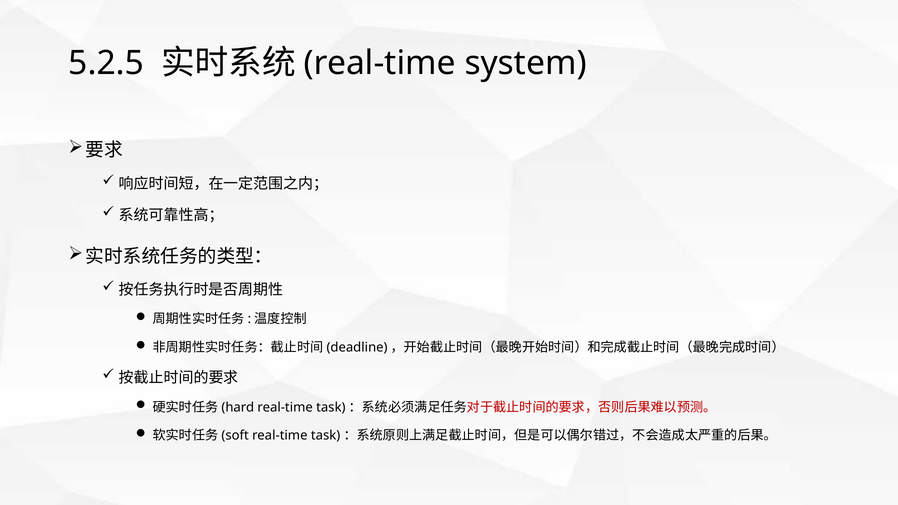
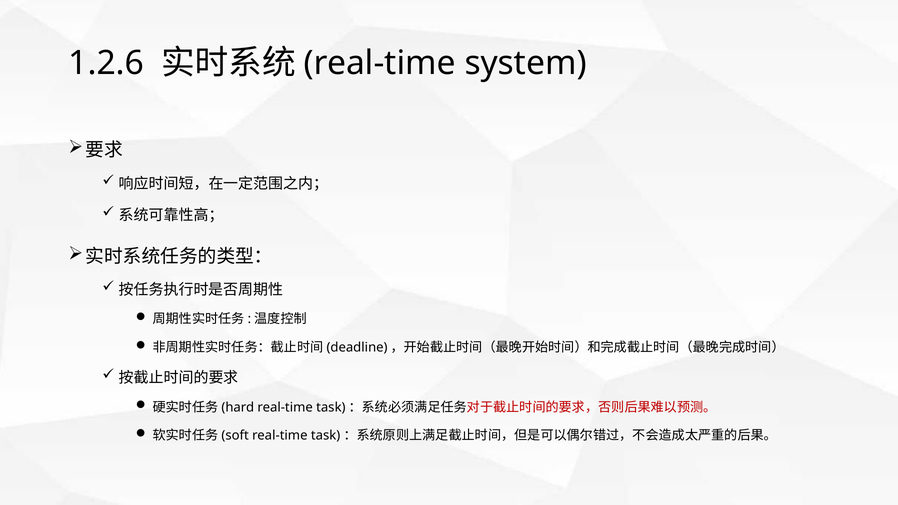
5.2.5: 5.2.5 -> 1.2.6 (106, 63)
